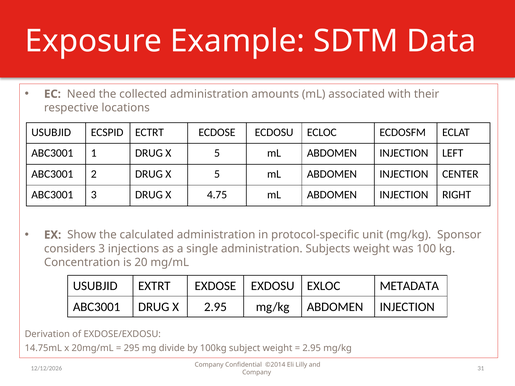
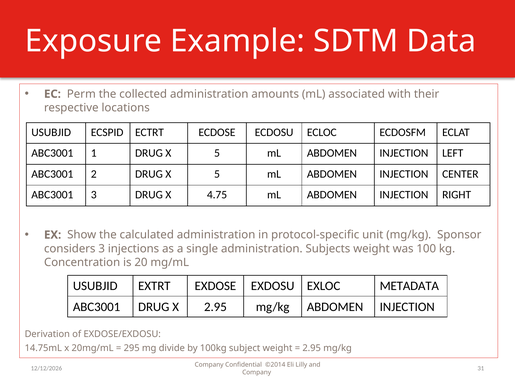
Need: Need -> Perm (81, 94)
